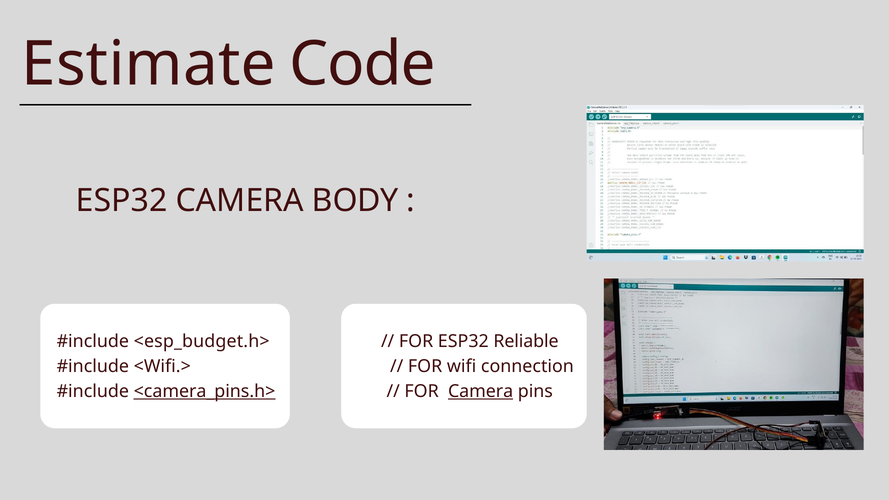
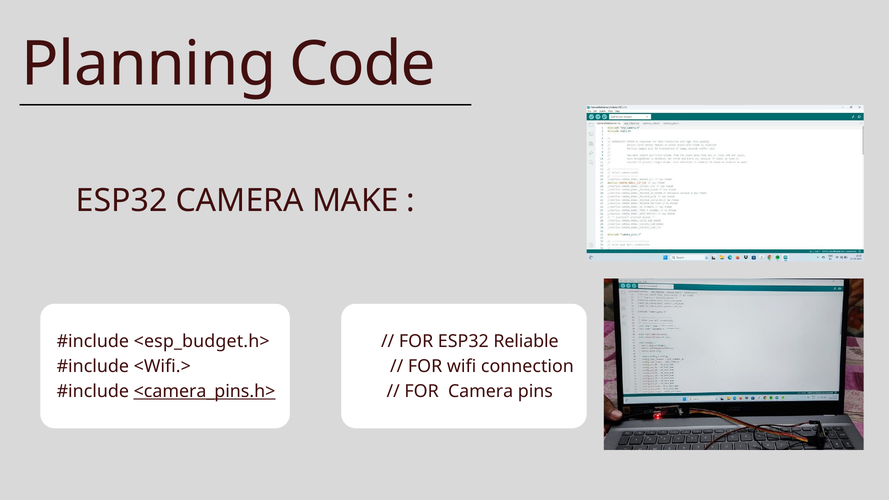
Estimate: Estimate -> Planning (149, 64)
BODY: BODY -> MAKE (355, 201)
Camera underline: present -> none (481, 391)
